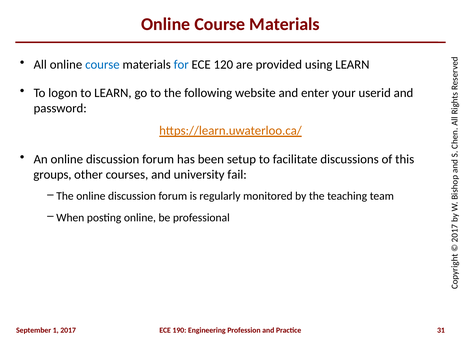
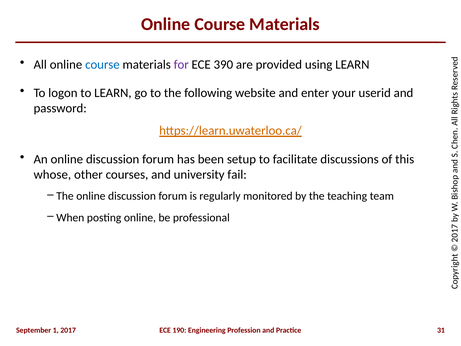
for colour: blue -> purple (181, 65)
120: 120 -> 390 (223, 65)
groups: groups -> whose (52, 174)
